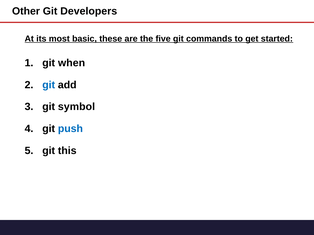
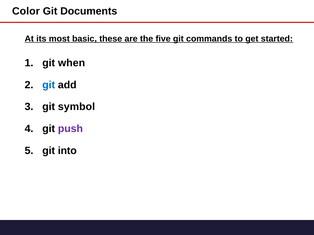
Other: Other -> Color (26, 11)
Developers: Developers -> Documents (89, 11)
push colour: blue -> purple (70, 129)
this: this -> into (67, 151)
